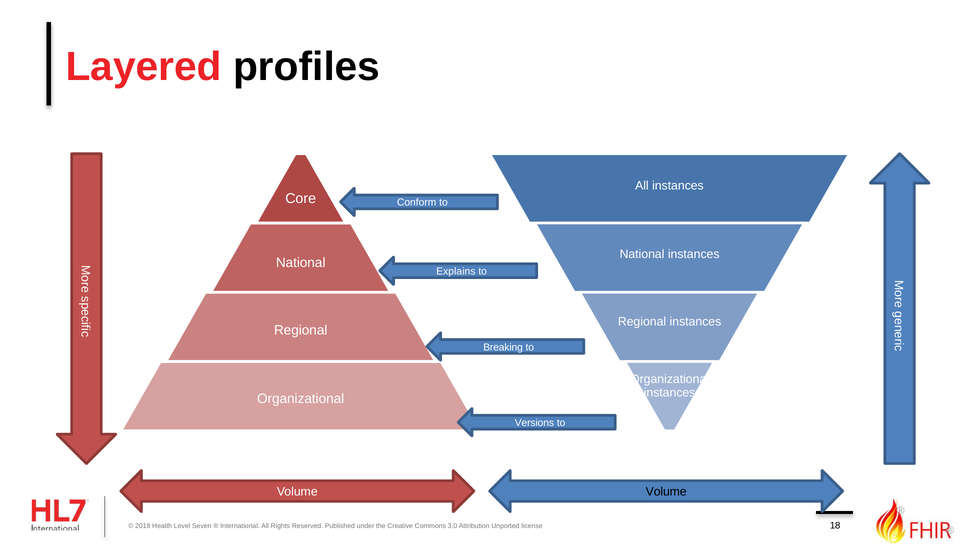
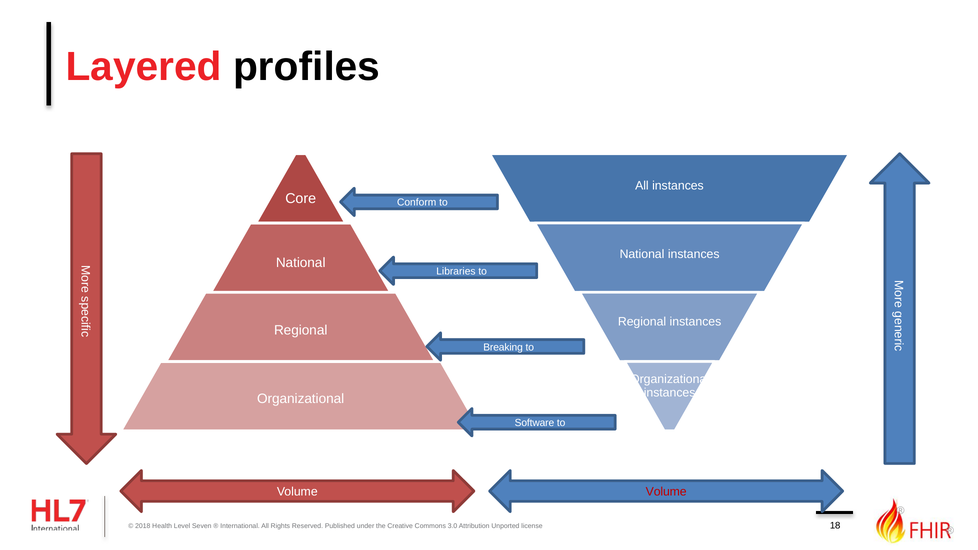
Explains: Explains -> Libraries (456, 272)
Versions: Versions -> Software (534, 423)
Volume colour: black -> red (666, 492)
